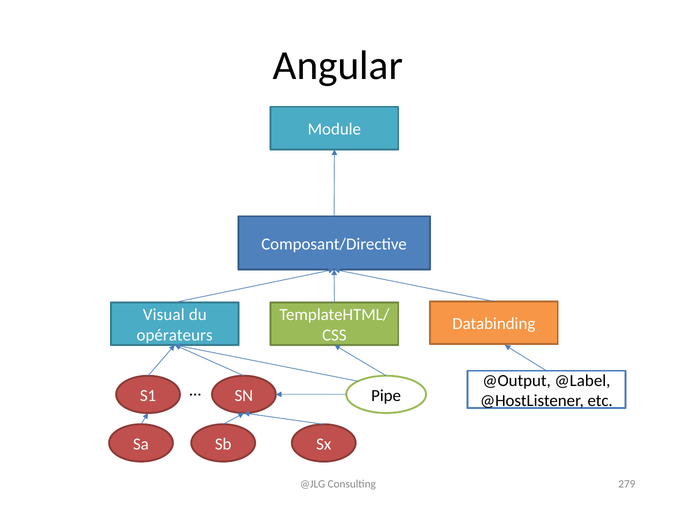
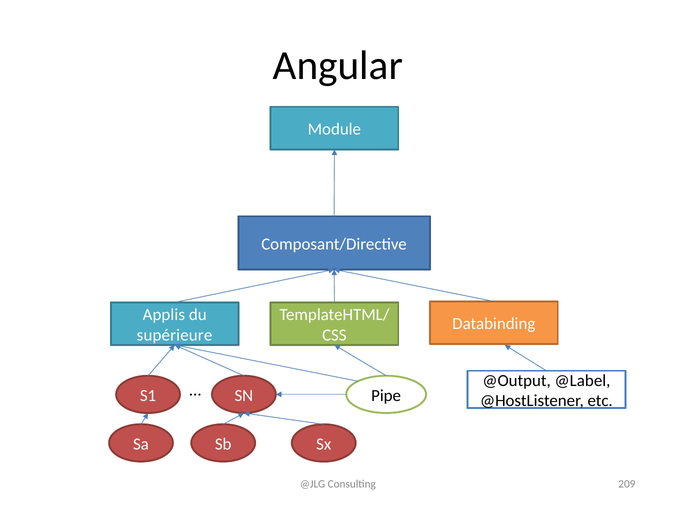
Visual: Visual -> Applis (164, 315)
opérateurs: opérateurs -> supérieure (175, 335)
279: 279 -> 209 (627, 484)
